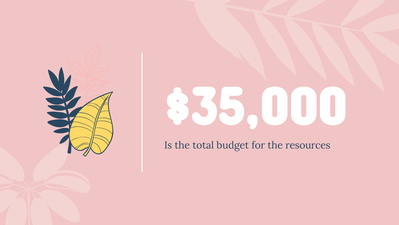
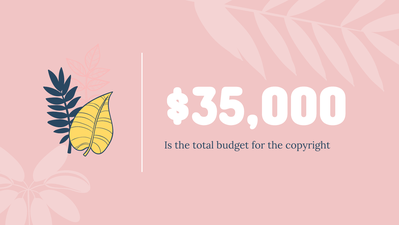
resources: resources -> copyright (308, 145)
